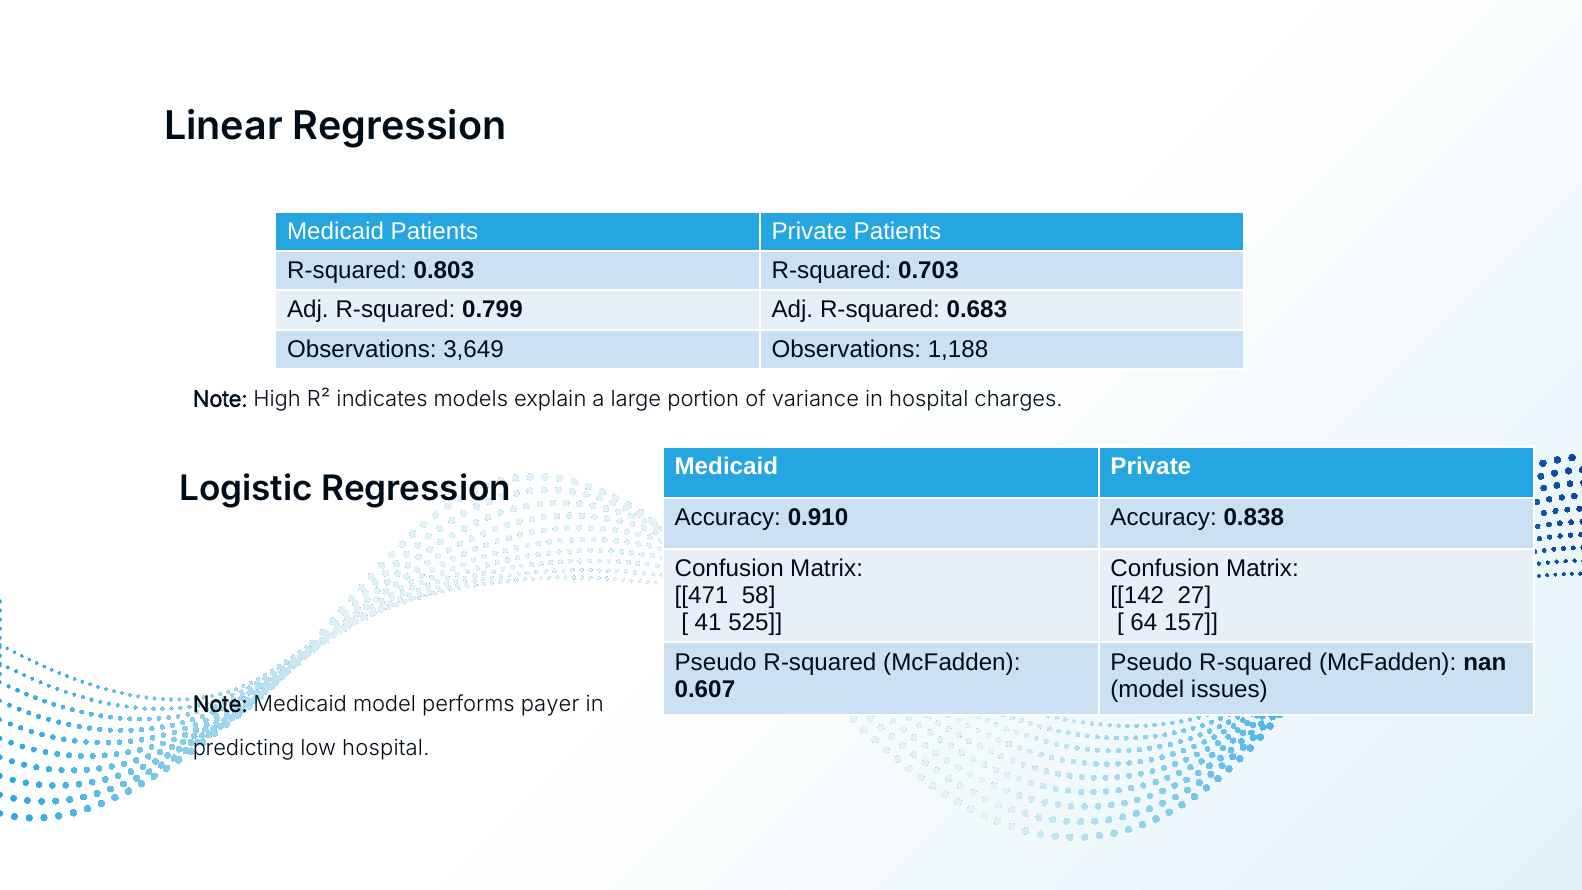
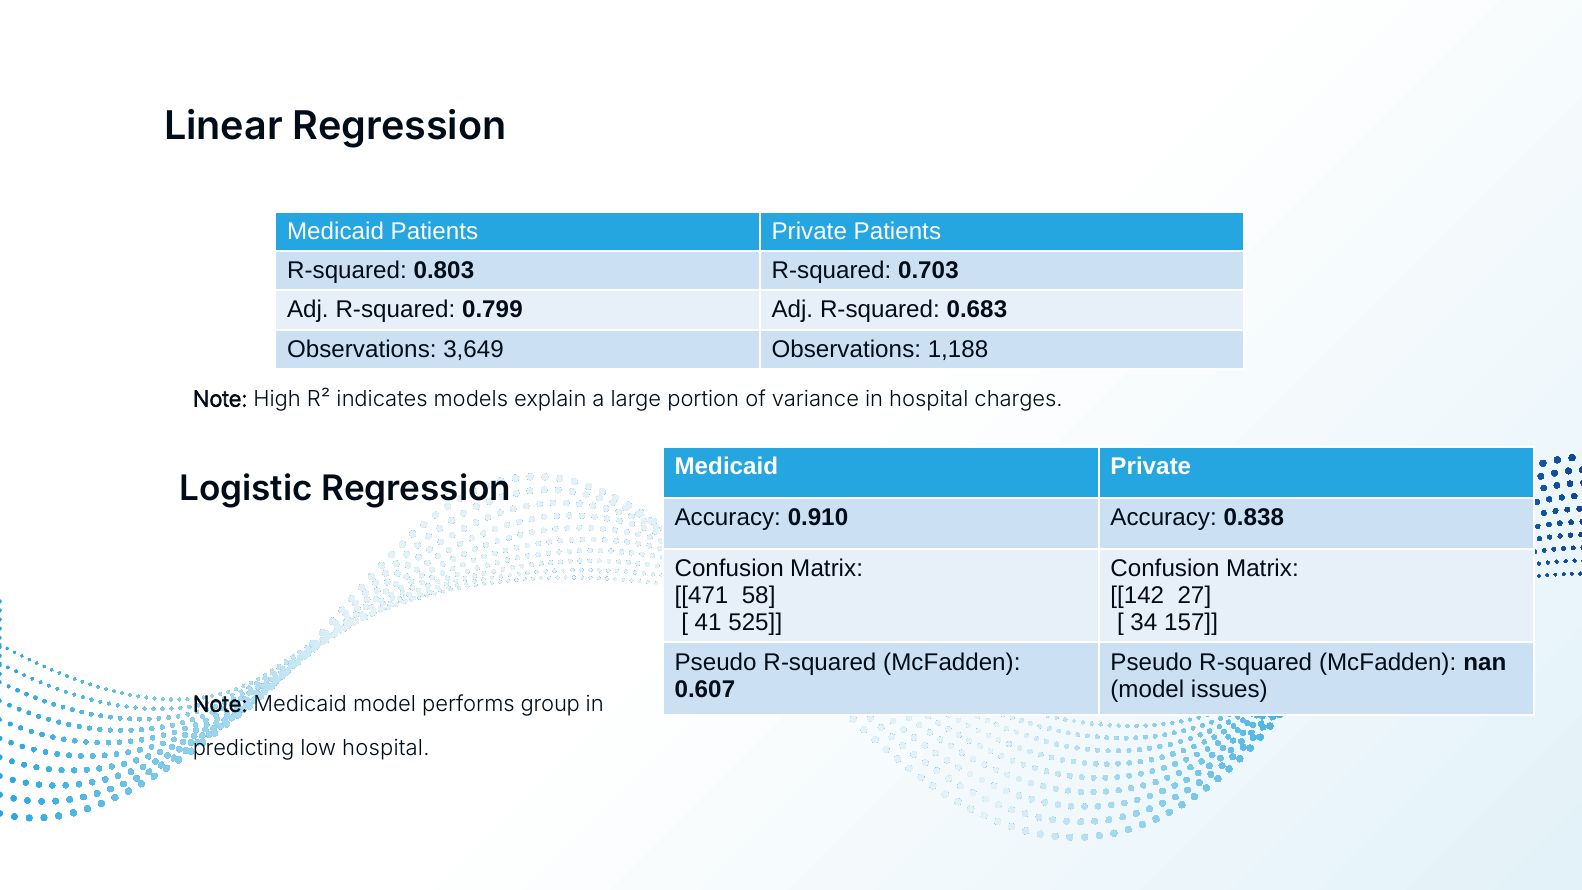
64: 64 -> 34 (1144, 622)
payer: payer -> group (550, 704)
